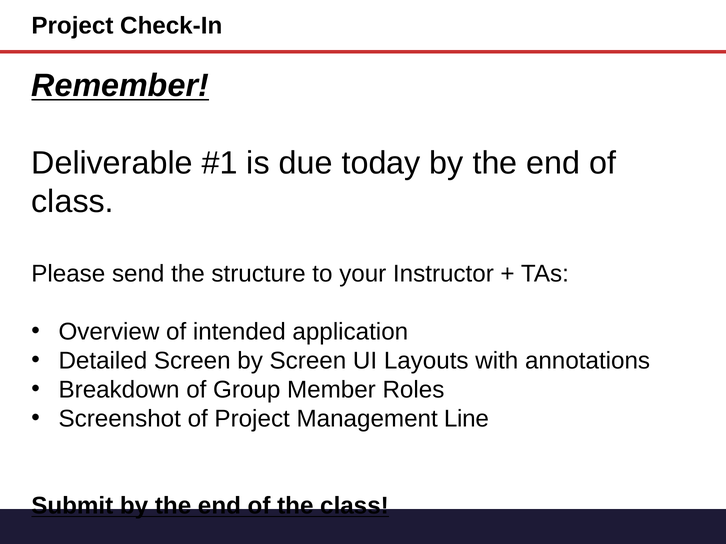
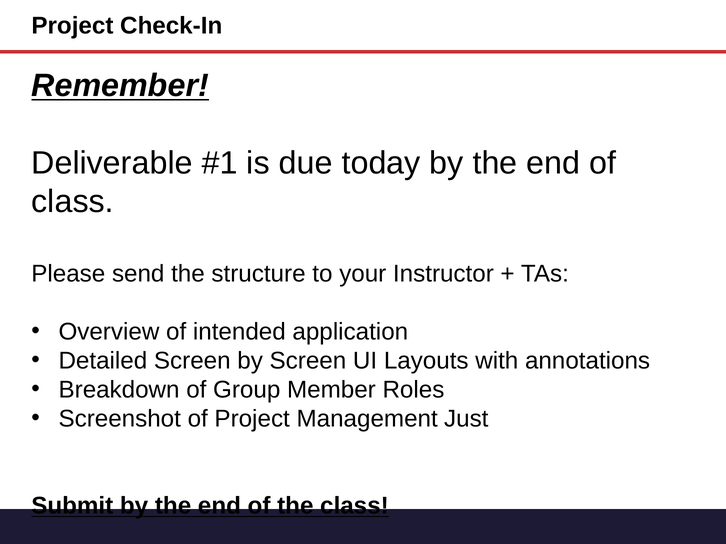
Line: Line -> Just (466, 419)
